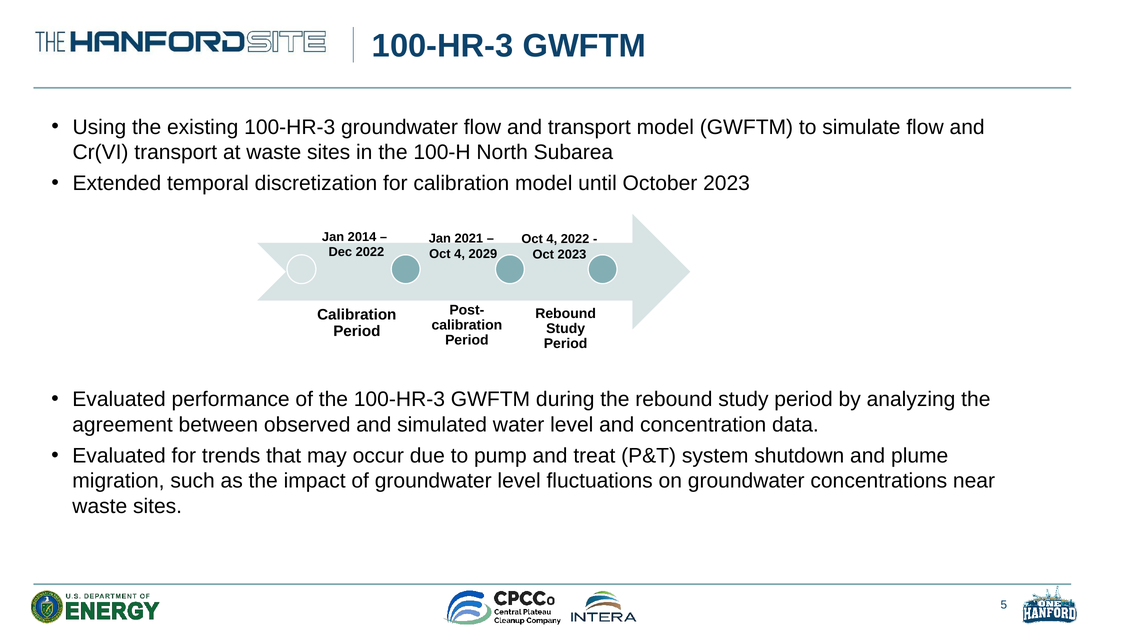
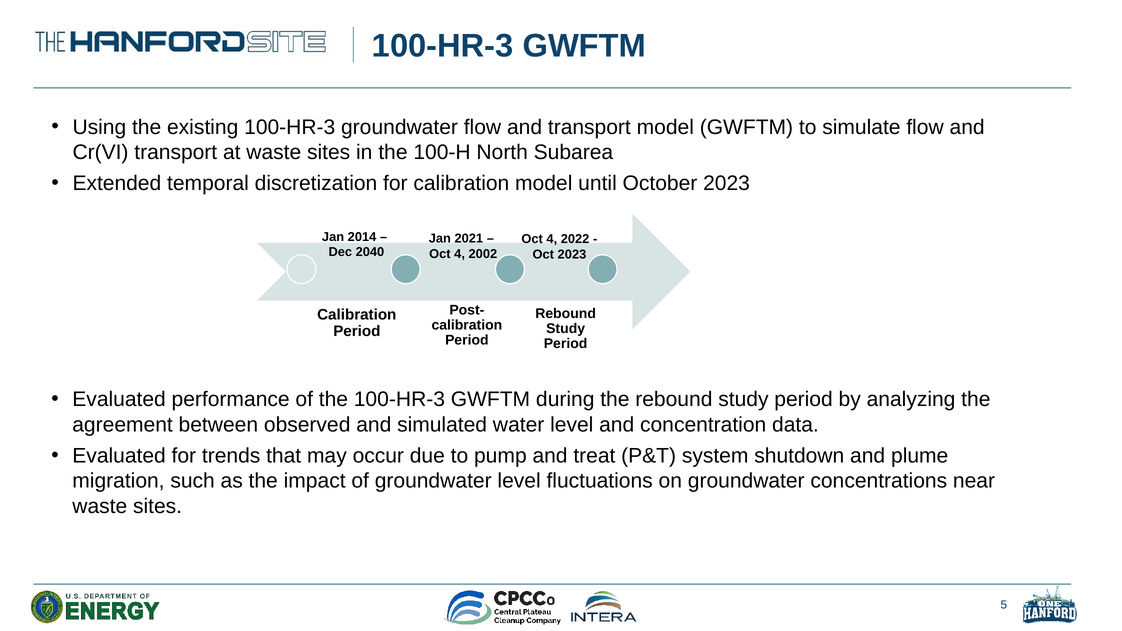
Dec 2022: 2022 -> 2040 (370, 252)
2029: 2029 -> 2002 (483, 254)
